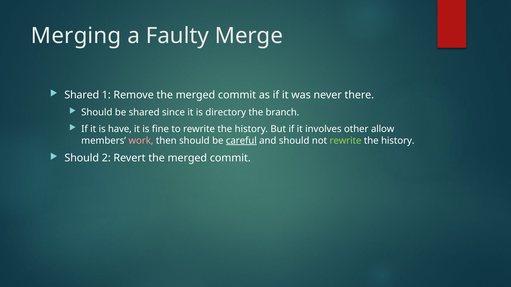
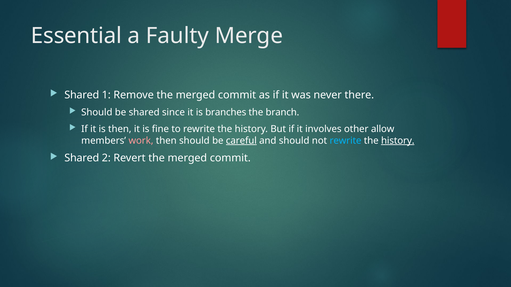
Merging: Merging -> Essential (76, 36)
directory: directory -> branches (226, 112)
is have: have -> then (120, 129)
rewrite colour: light green -> light blue (346, 141)
history underline: none -> present (398, 141)
Should: Should -> Shared (82, 158)
